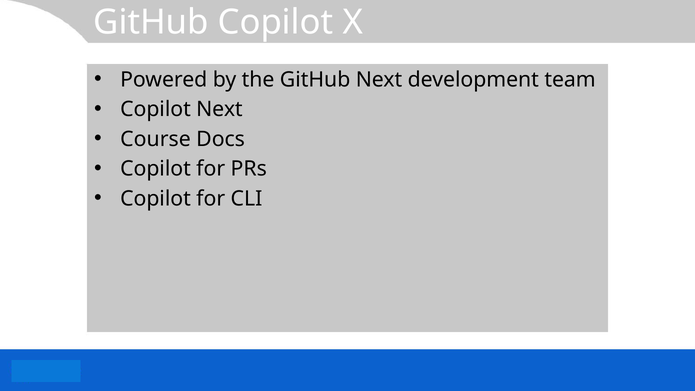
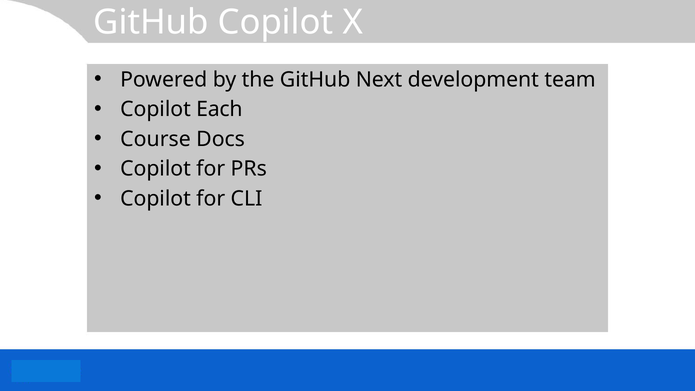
Copilot Next: Next -> Each (219, 109)
